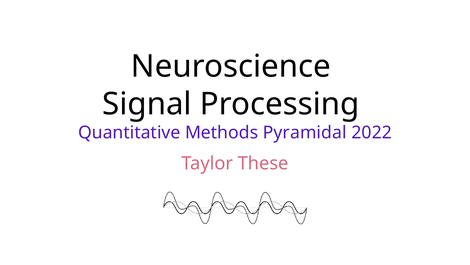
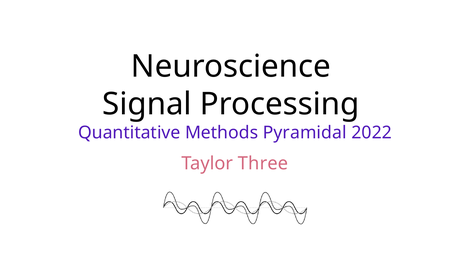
These: These -> Three (263, 163)
